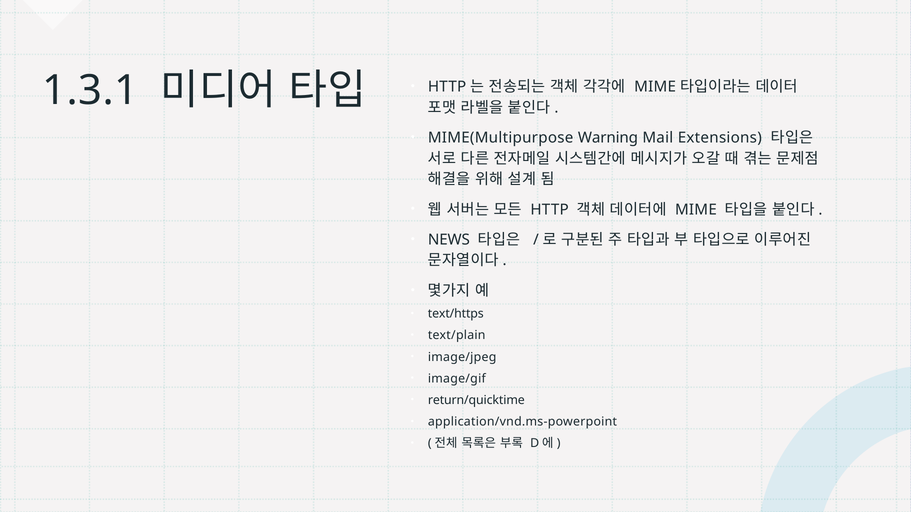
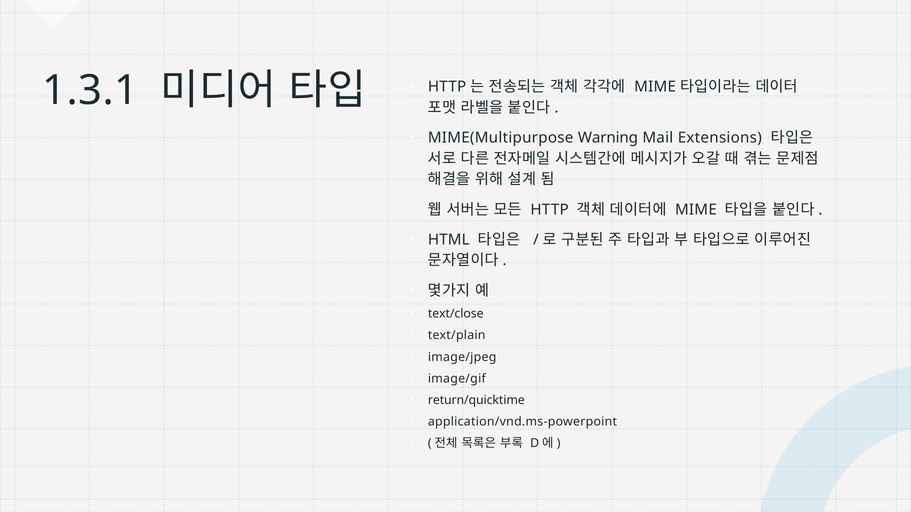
NEWS: NEWS -> HTML (449, 240)
text/https: text/https -> text/close (456, 314)
